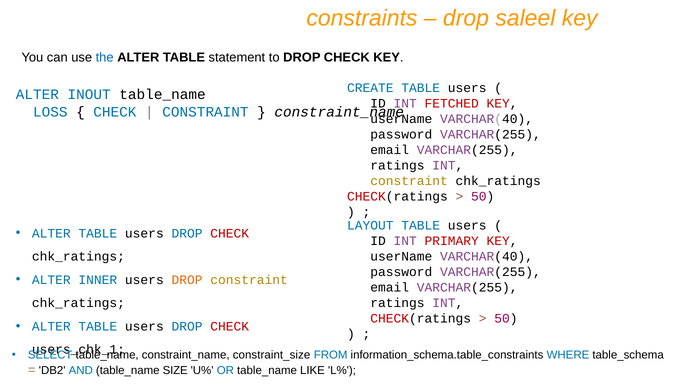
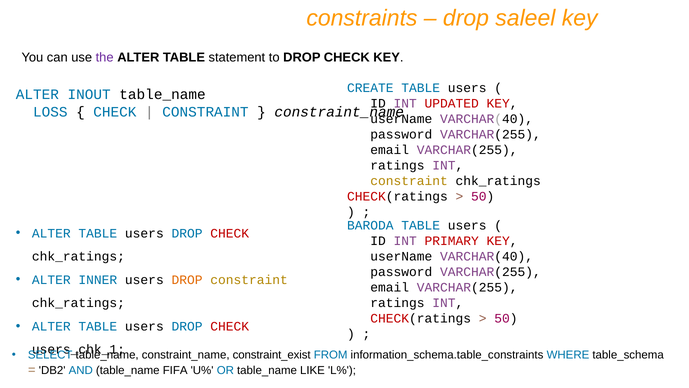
the colour: blue -> purple (105, 57)
FETCHED: FETCHED -> UPDATED (452, 103)
LAYOUT: LAYOUT -> BARODA (370, 225)
constraint_size: constraint_size -> constraint_exist (272, 355)
SIZE: SIZE -> FIFA (175, 370)
